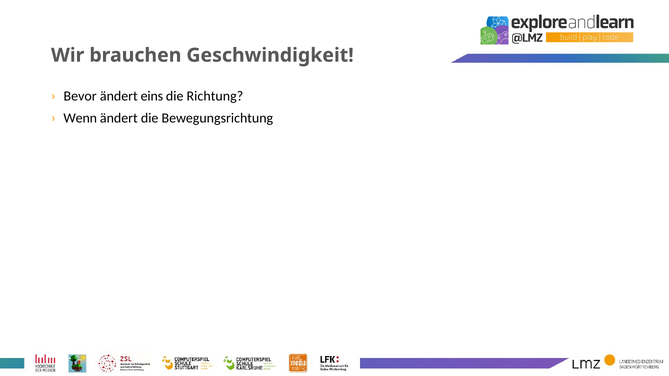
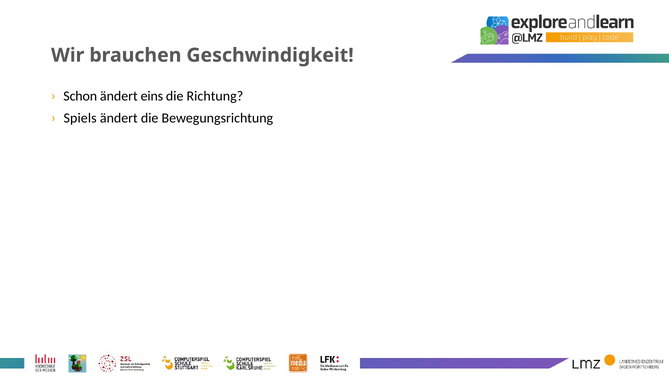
Bevor: Bevor -> Schon (80, 96)
Wenn: Wenn -> Spiels (80, 118)
